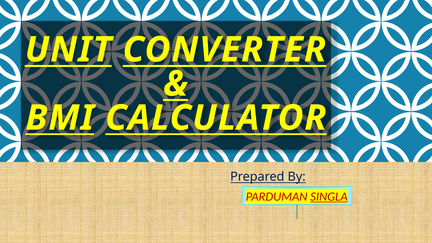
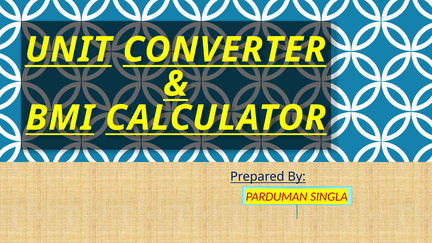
SINGLA underline: present -> none (329, 197)
